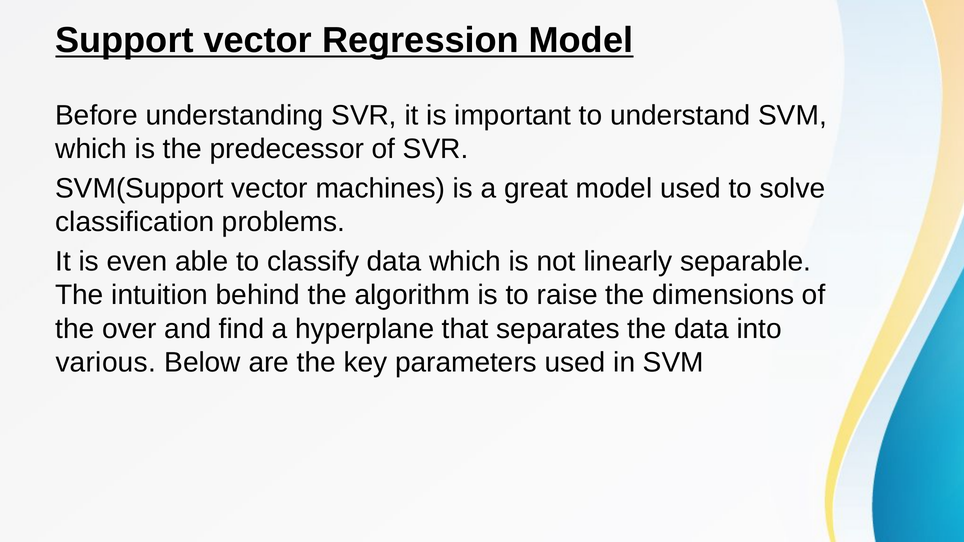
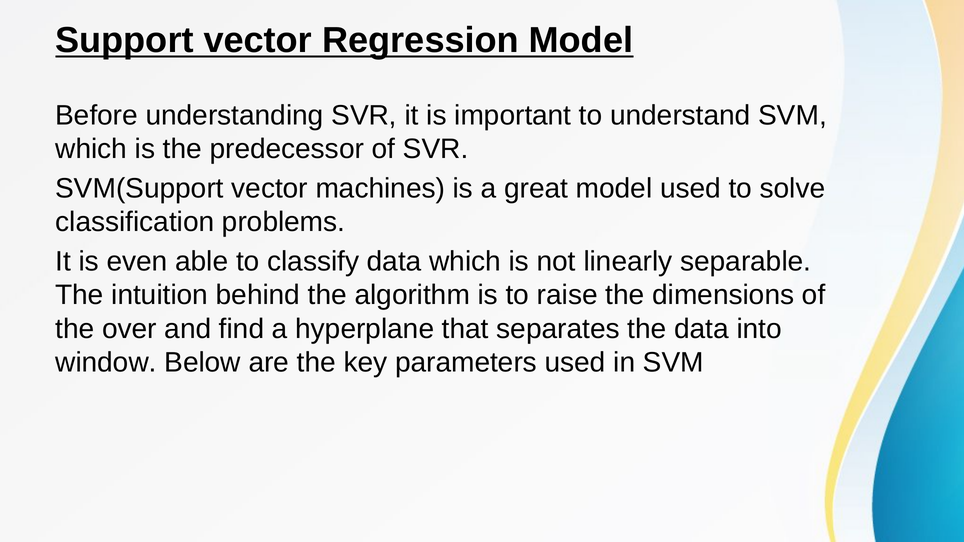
various: various -> window (106, 363)
